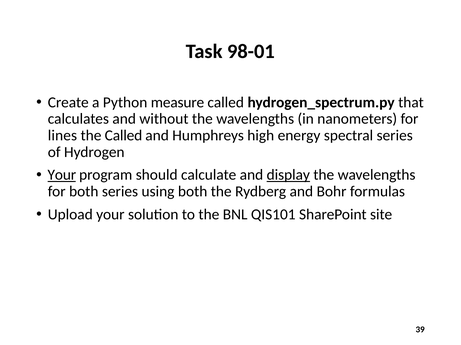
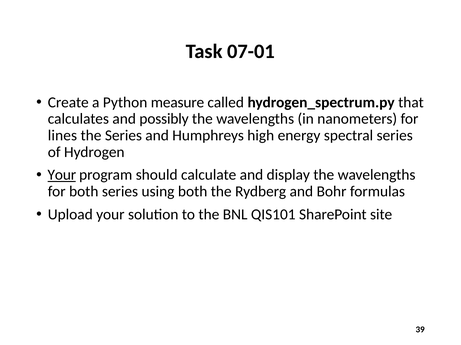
98-01: 98-01 -> 07-01 (251, 52)
without: without -> possibly (164, 119)
the Called: Called -> Series (123, 136)
display underline: present -> none (288, 175)
